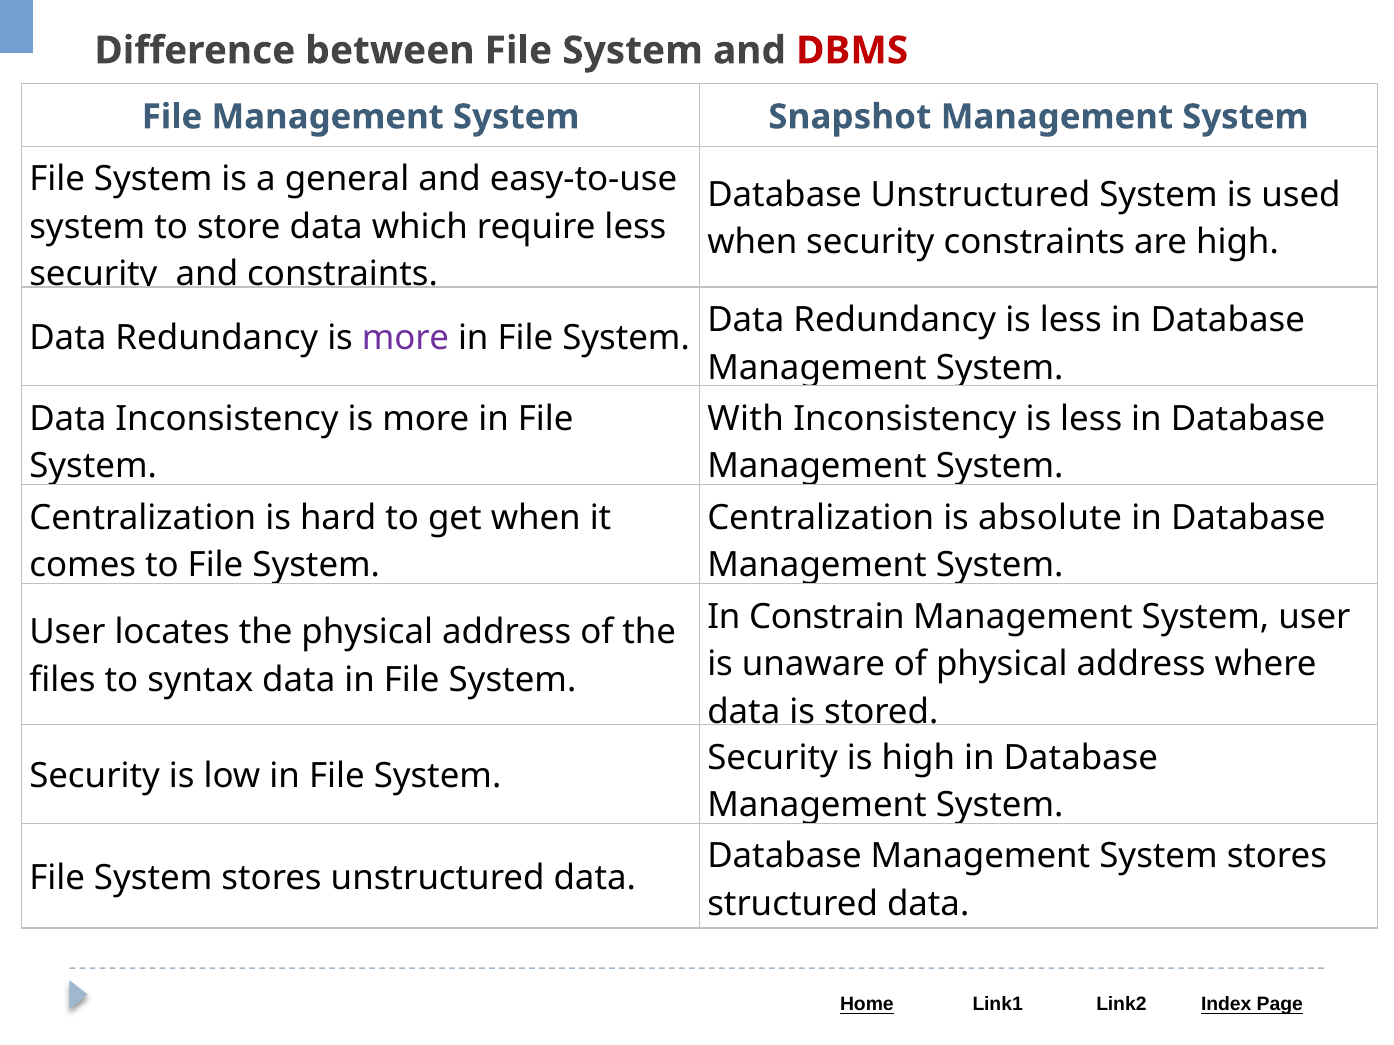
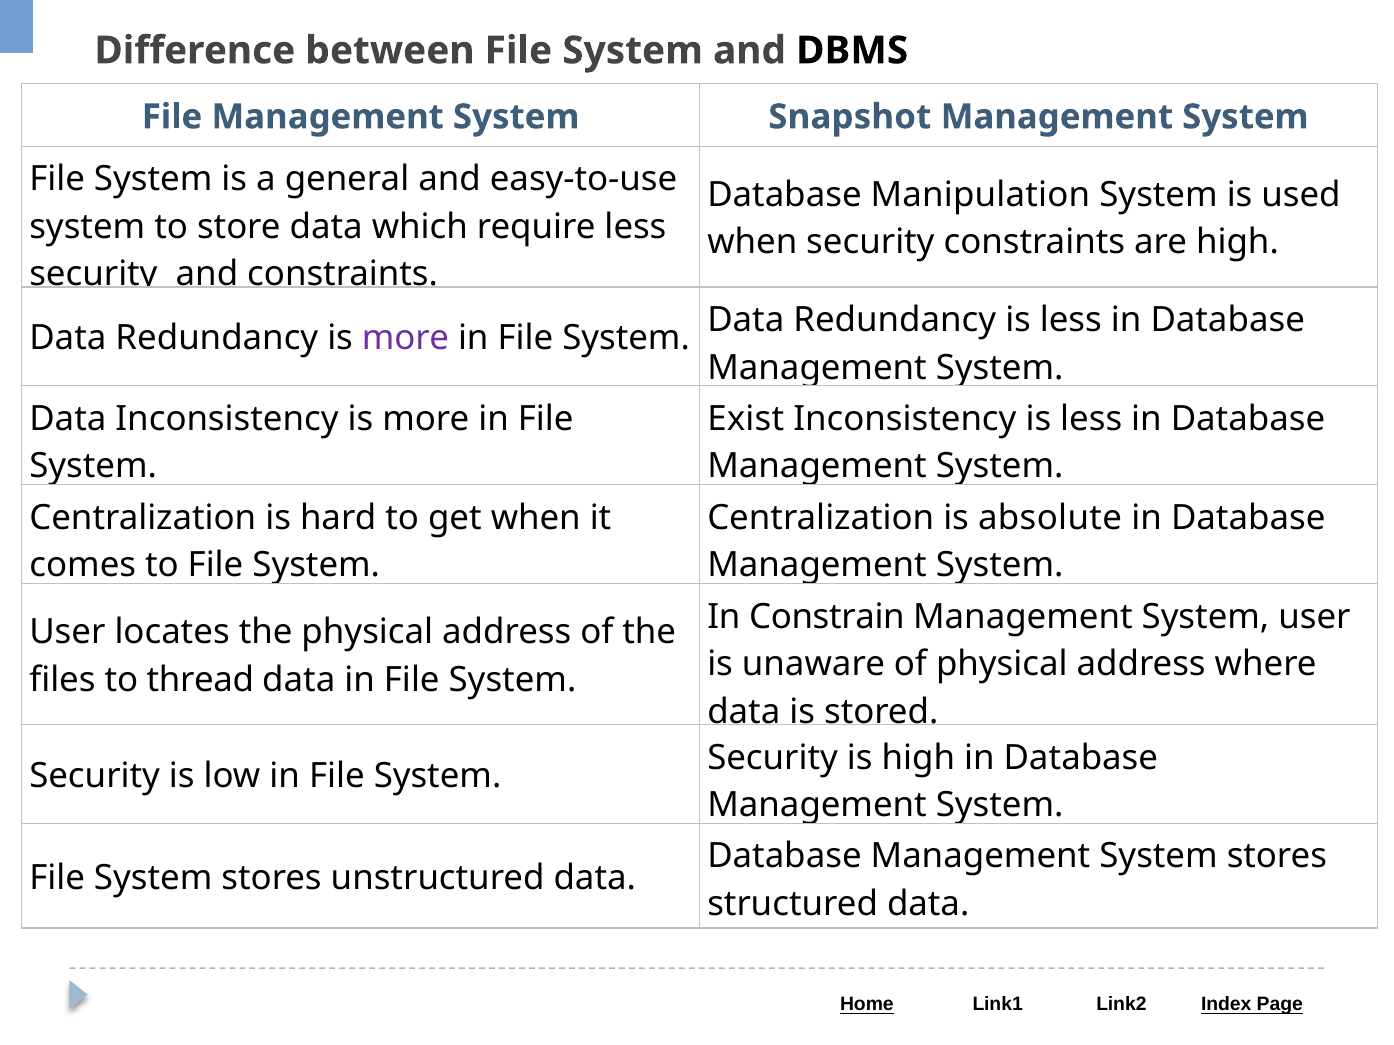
DBMS colour: red -> black (852, 51)
Database Unstructured: Unstructured -> Manipulation (980, 195)
With: With -> Exist (746, 419)
syntax: syntax -> thread (200, 680)
